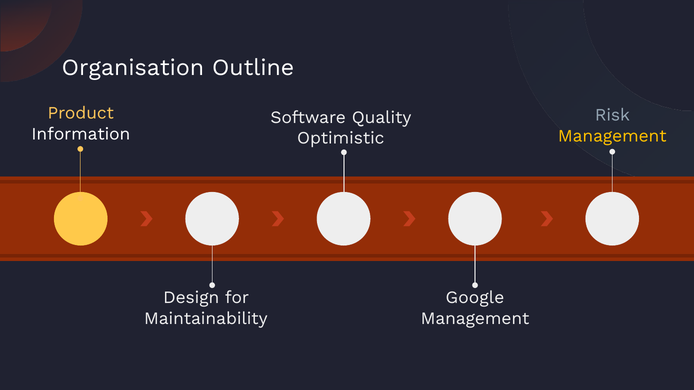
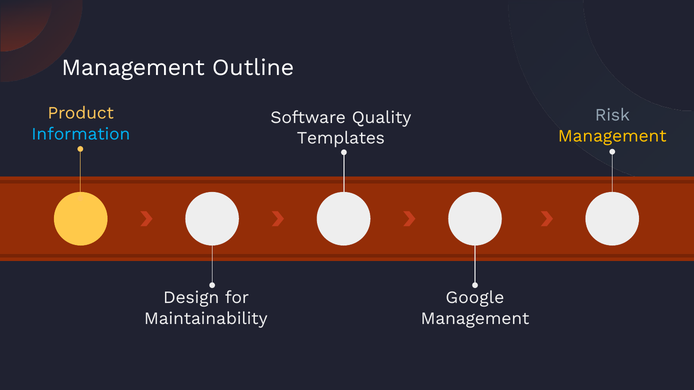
Organisation: Organisation -> Management (133, 68)
Information colour: white -> light blue (81, 134)
Optimistic: Optimistic -> Templates (341, 138)
